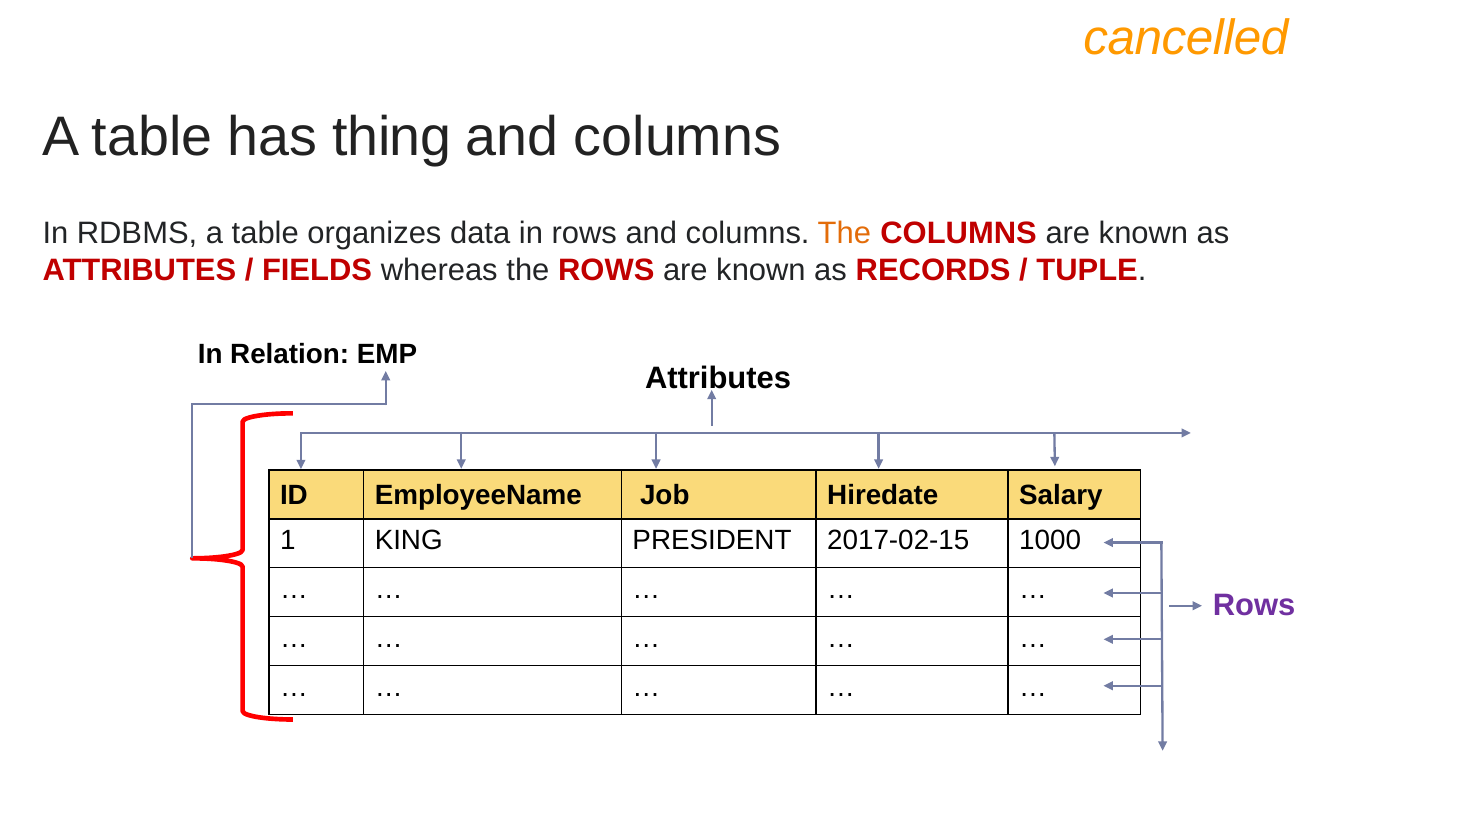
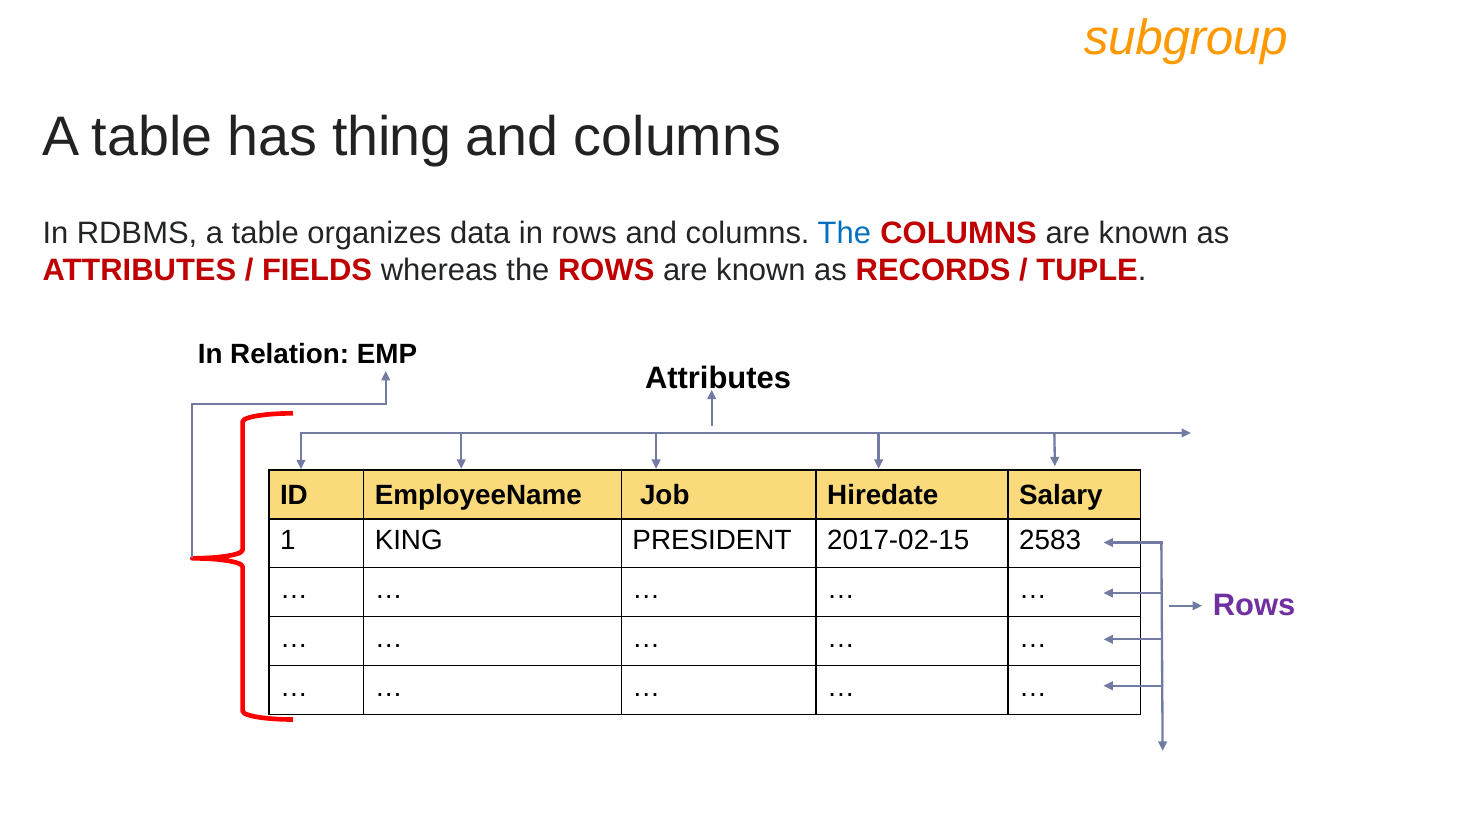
cancelled: cancelled -> subgroup (1186, 39)
The colour: orange -> blue (844, 233)
1000: 1000 -> 2583 (1050, 540)
